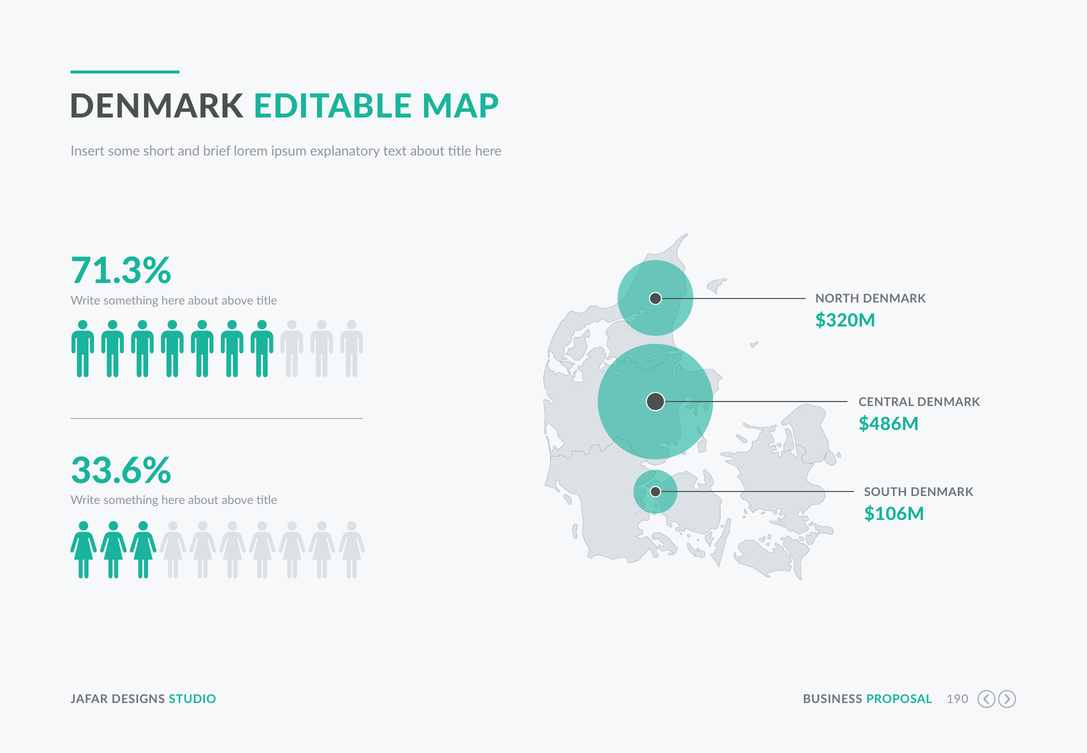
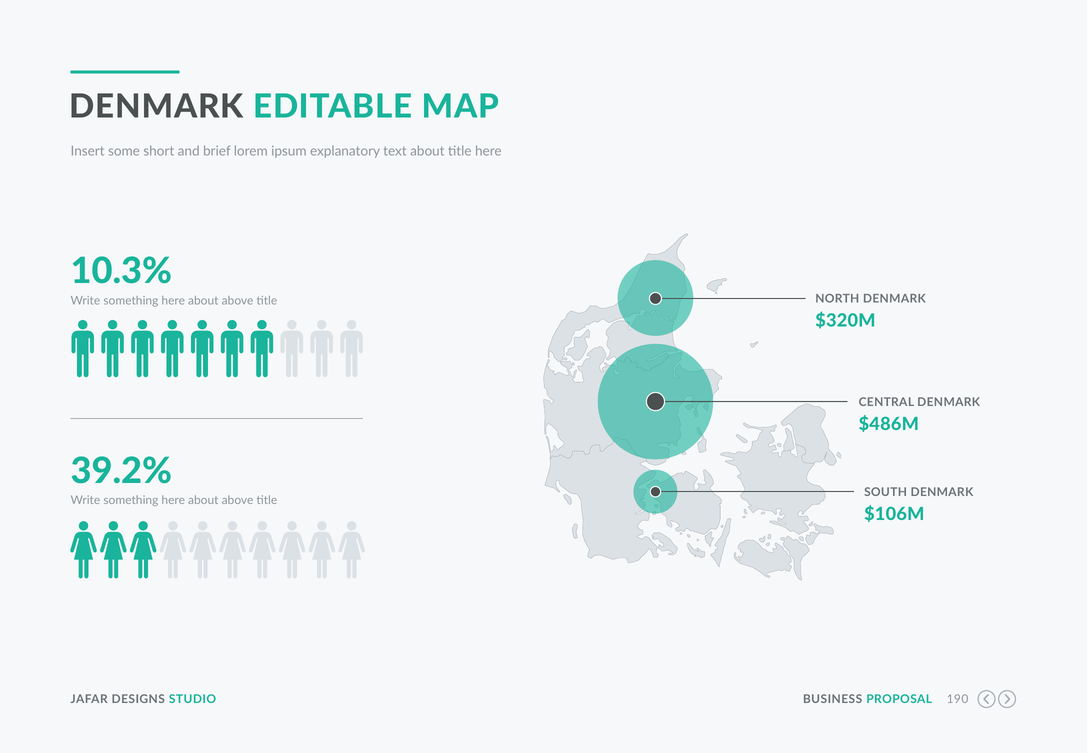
71.3%: 71.3% -> 10.3% (121, 271)
33.6%: 33.6% -> 39.2% (121, 471)
